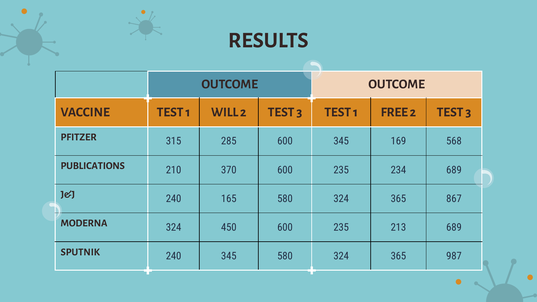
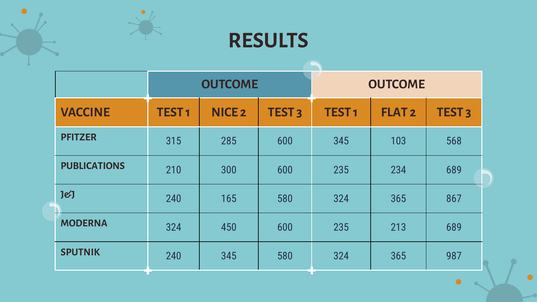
WILL: WILL -> NICE (225, 112)
FREE: FREE -> FLAT (394, 112)
169: 169 -> 103 (398, 141)
370: 370 -> 300 (229, 170)
